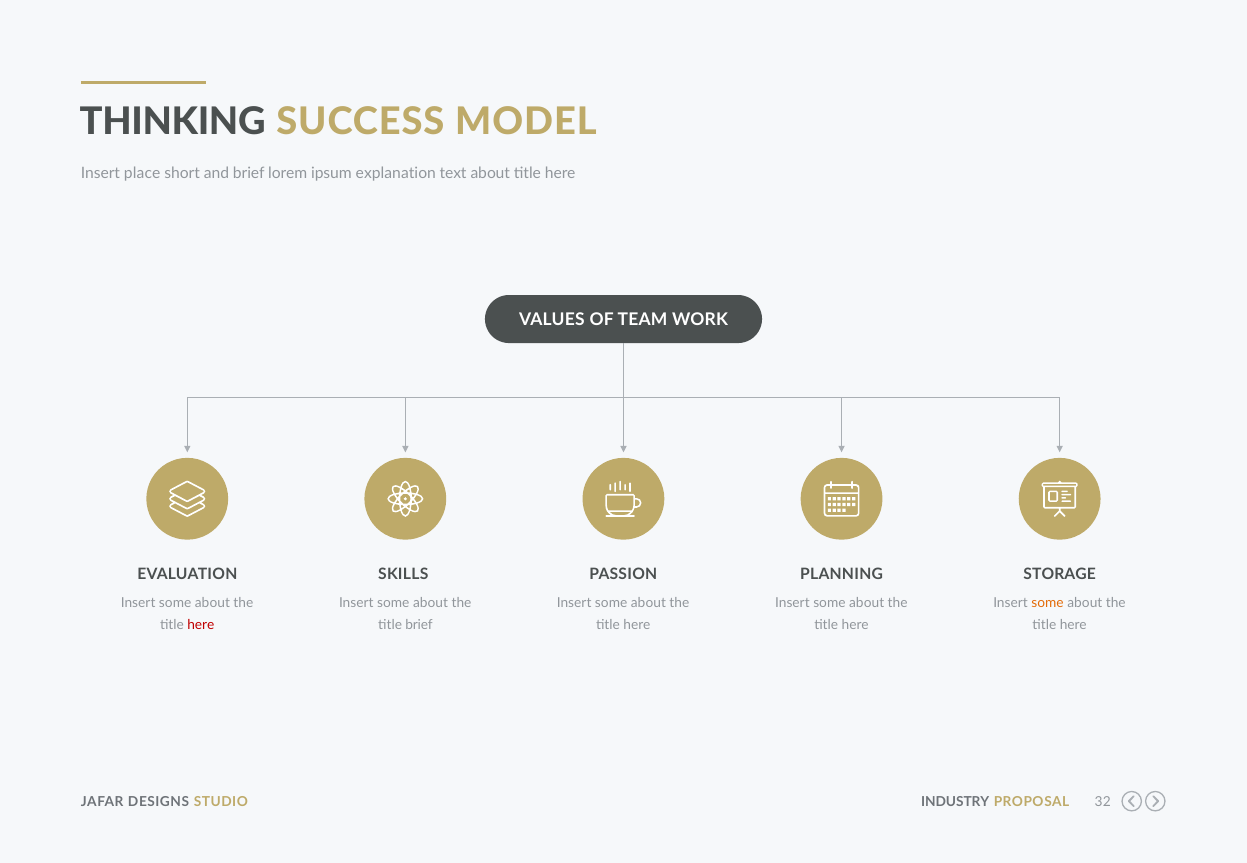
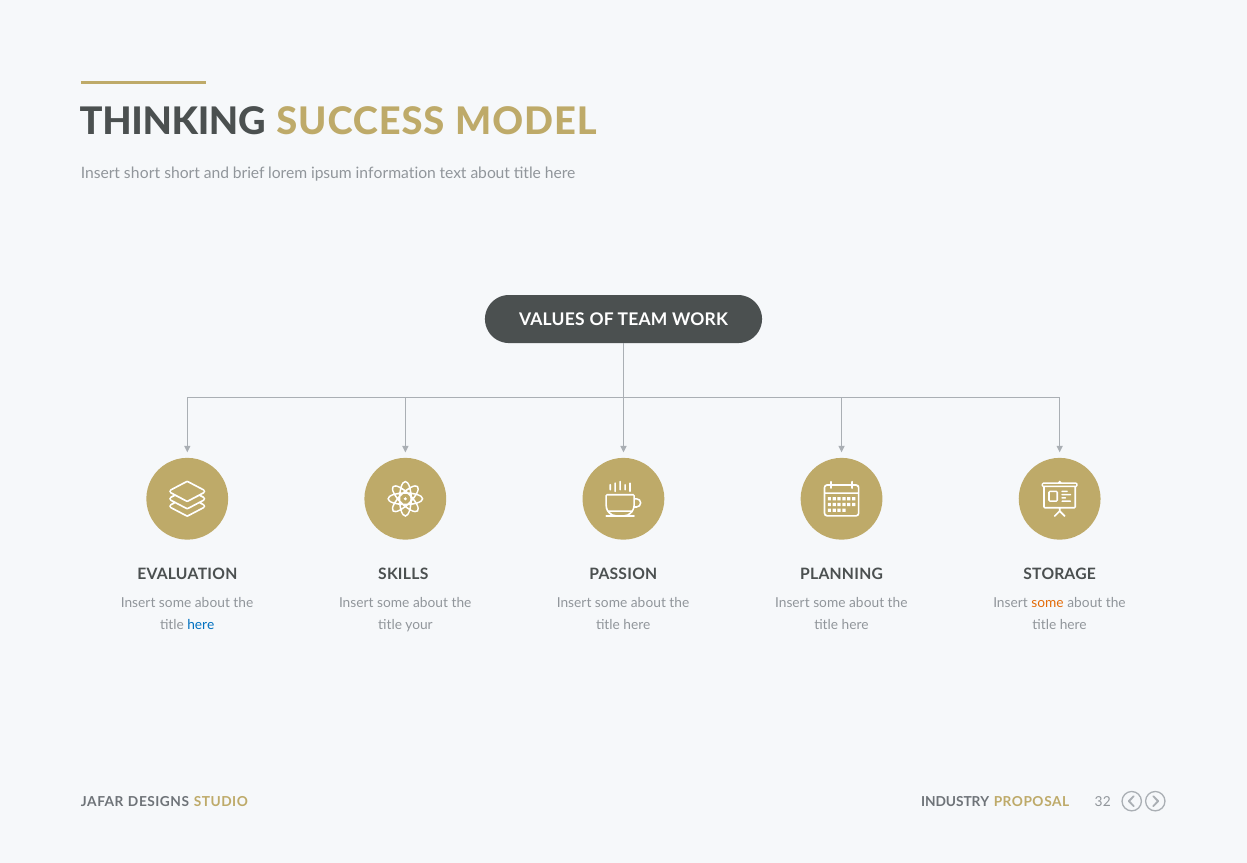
Insert place: place -> short (142, 173)
explanation: explanation -> information (396, 173)
here colour: red -> blue (201, 625)
title brief: brief -> your (419, 625)
